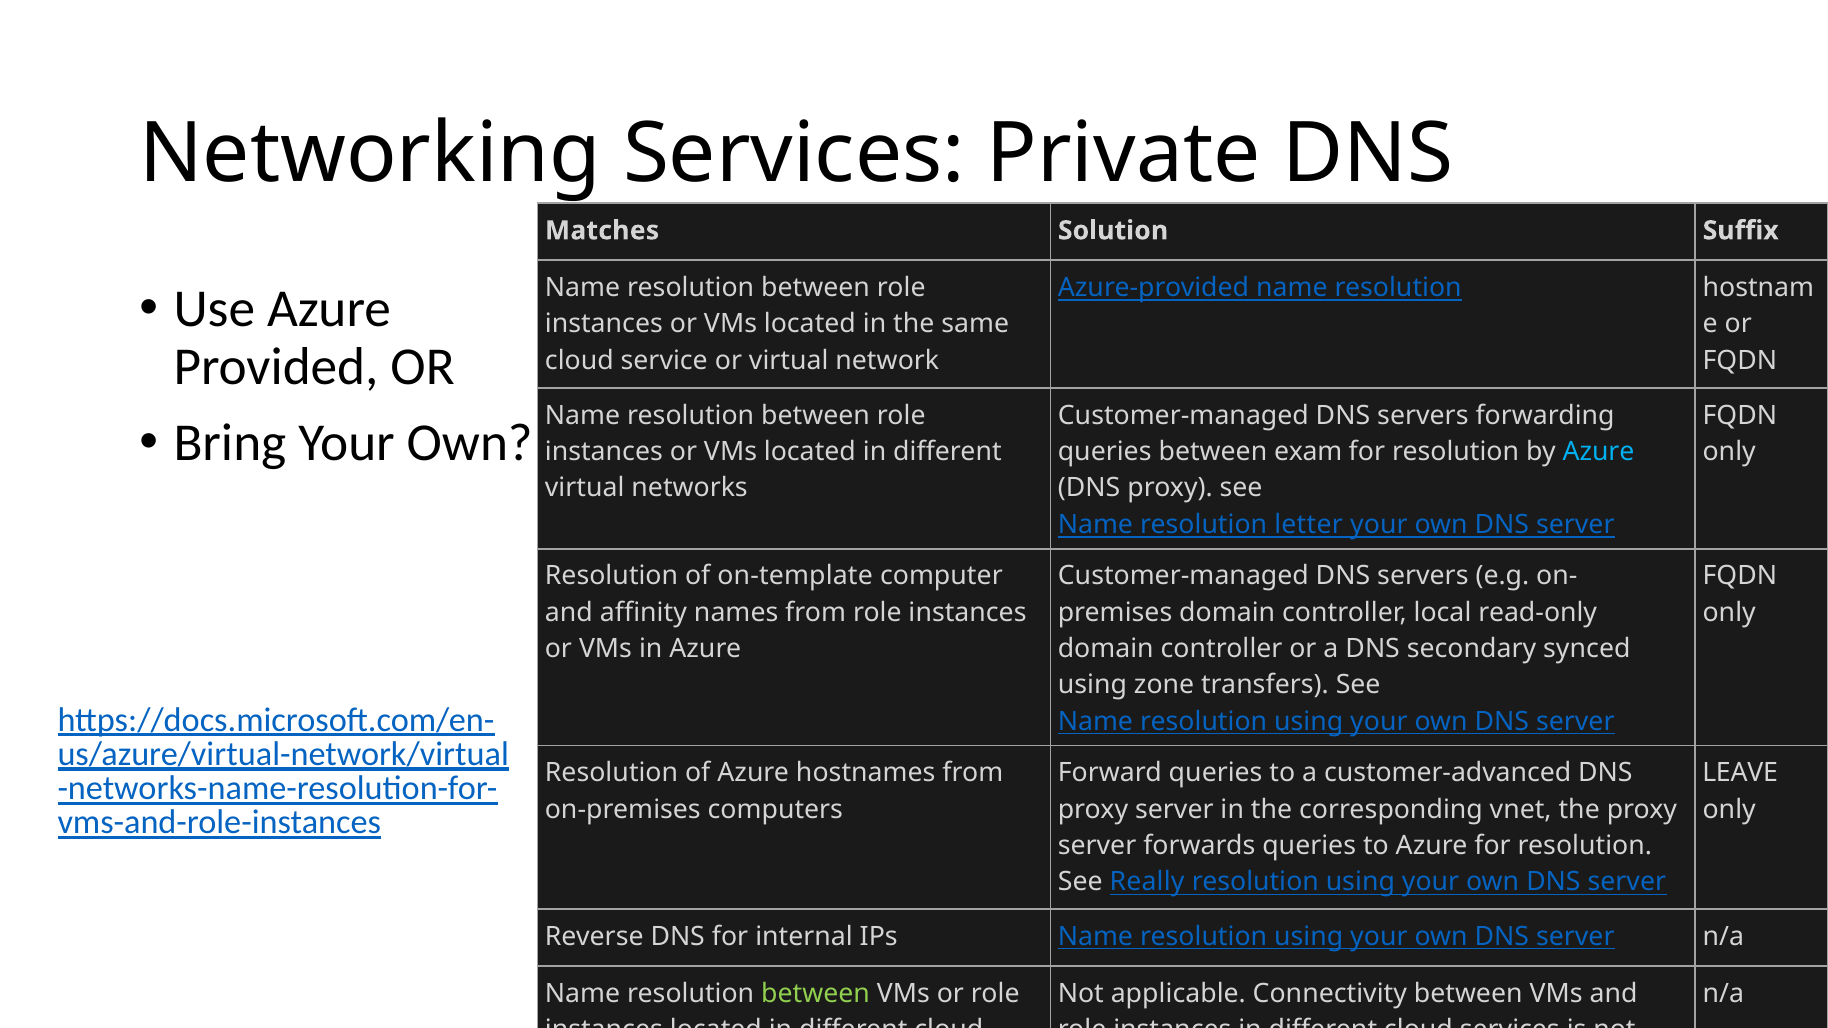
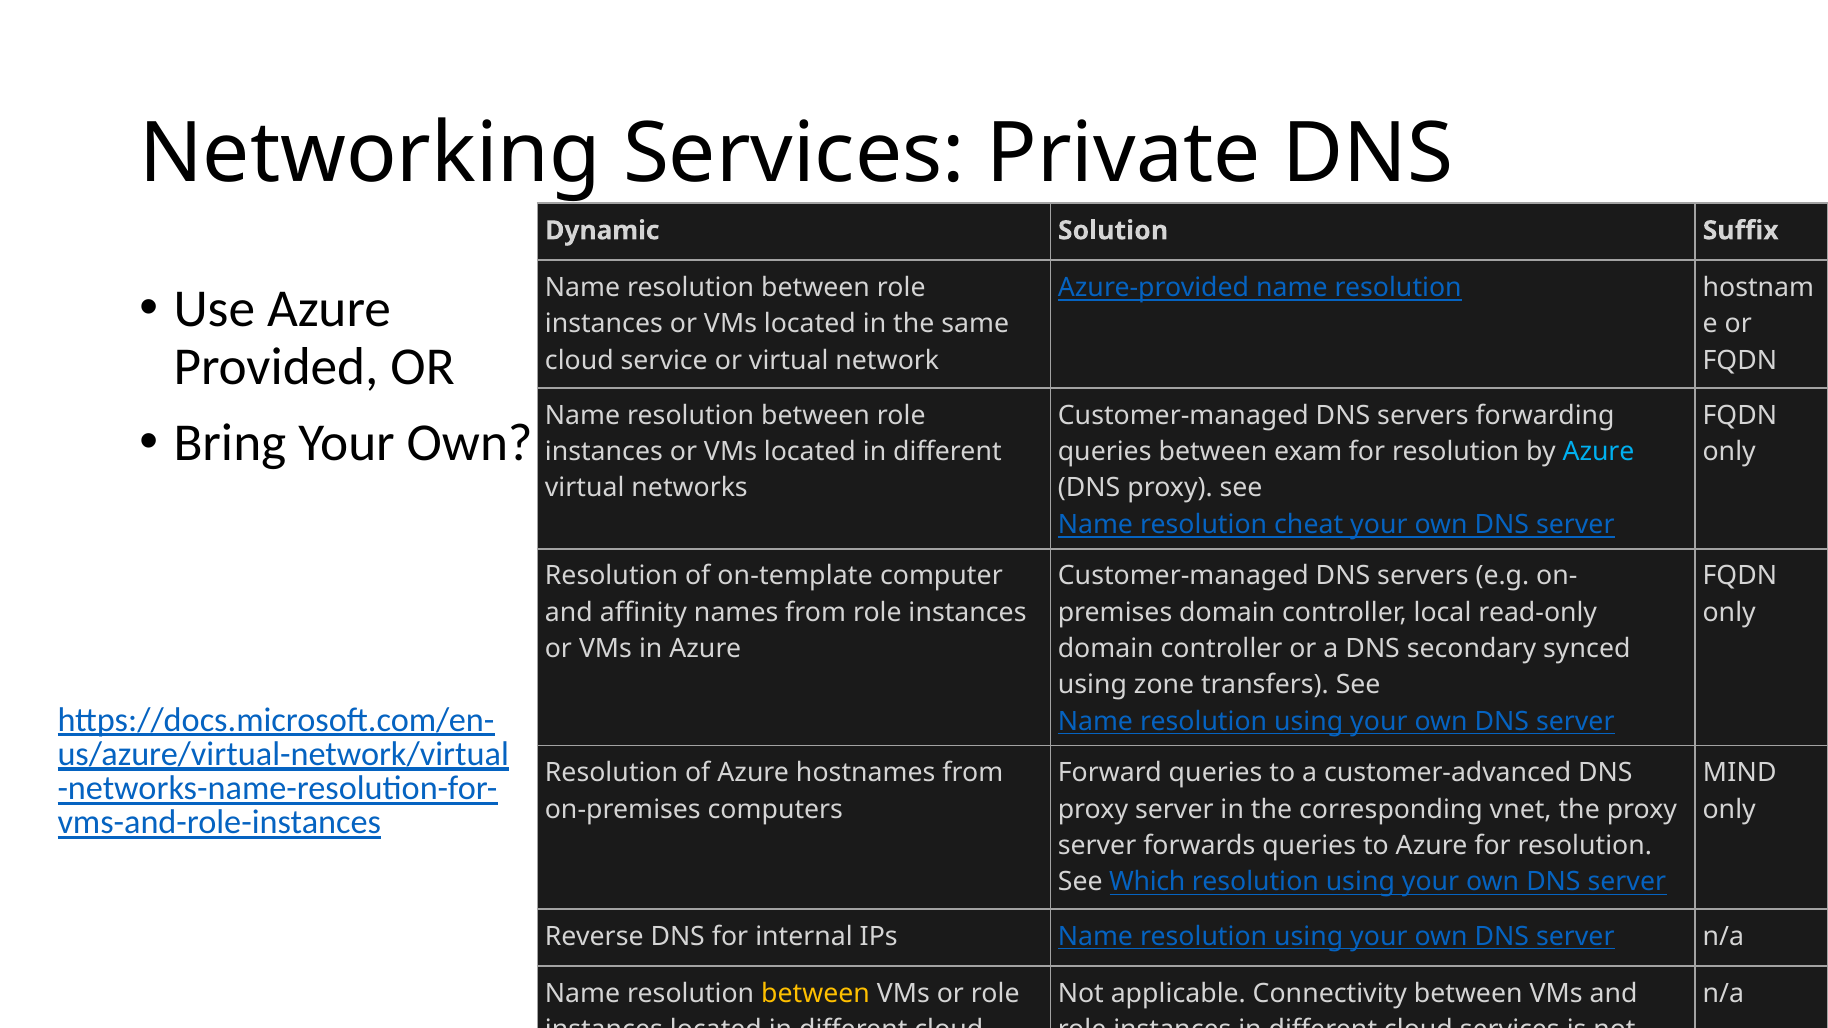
Matches: Matches -> Dynamic (602, 231)
letter: letter -> cheat (1309, 525)
LEAVE: LEAVE -> MIND (1740, 773)
Really: Really -> Which (1147, 882)
between colour: light green -> yellow (816, 994)
